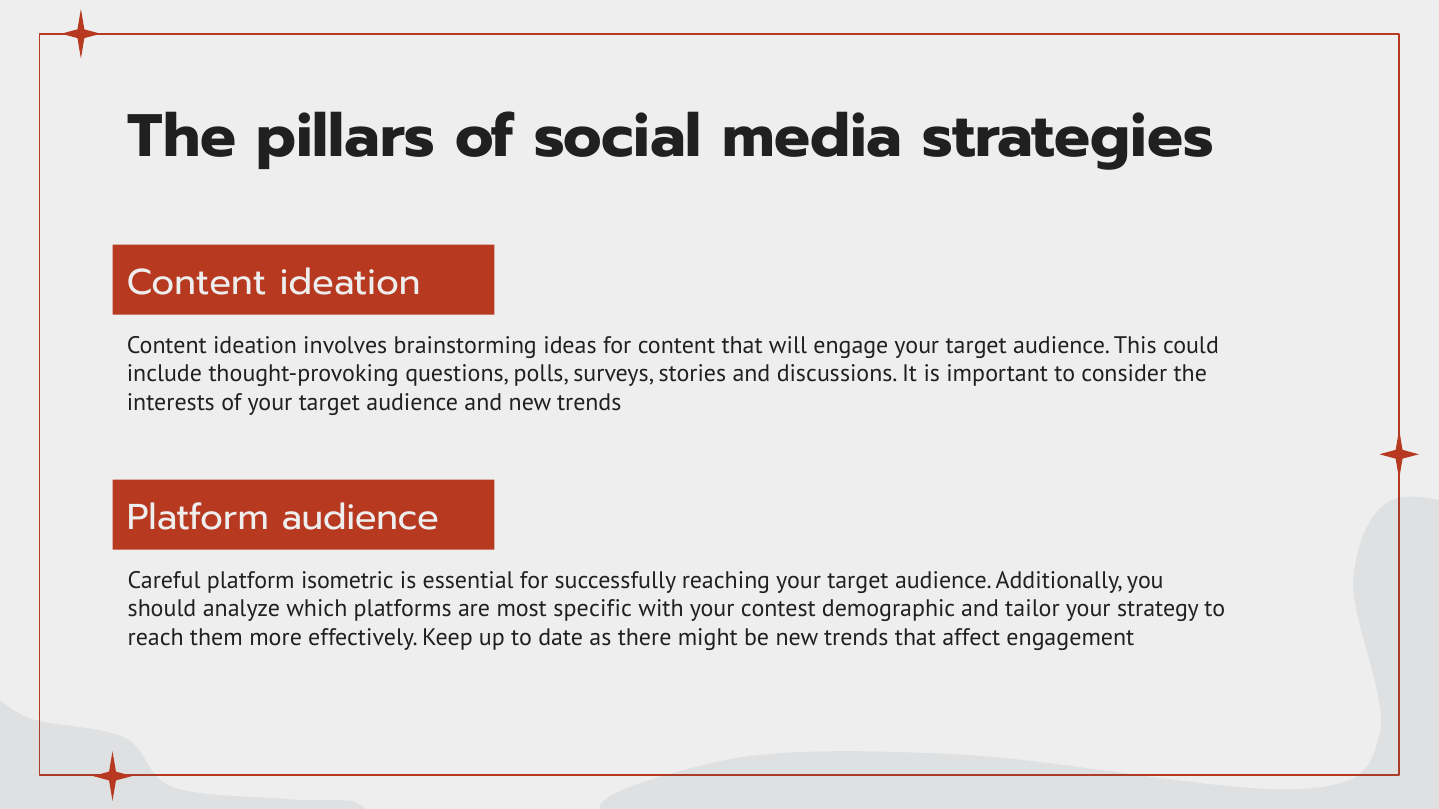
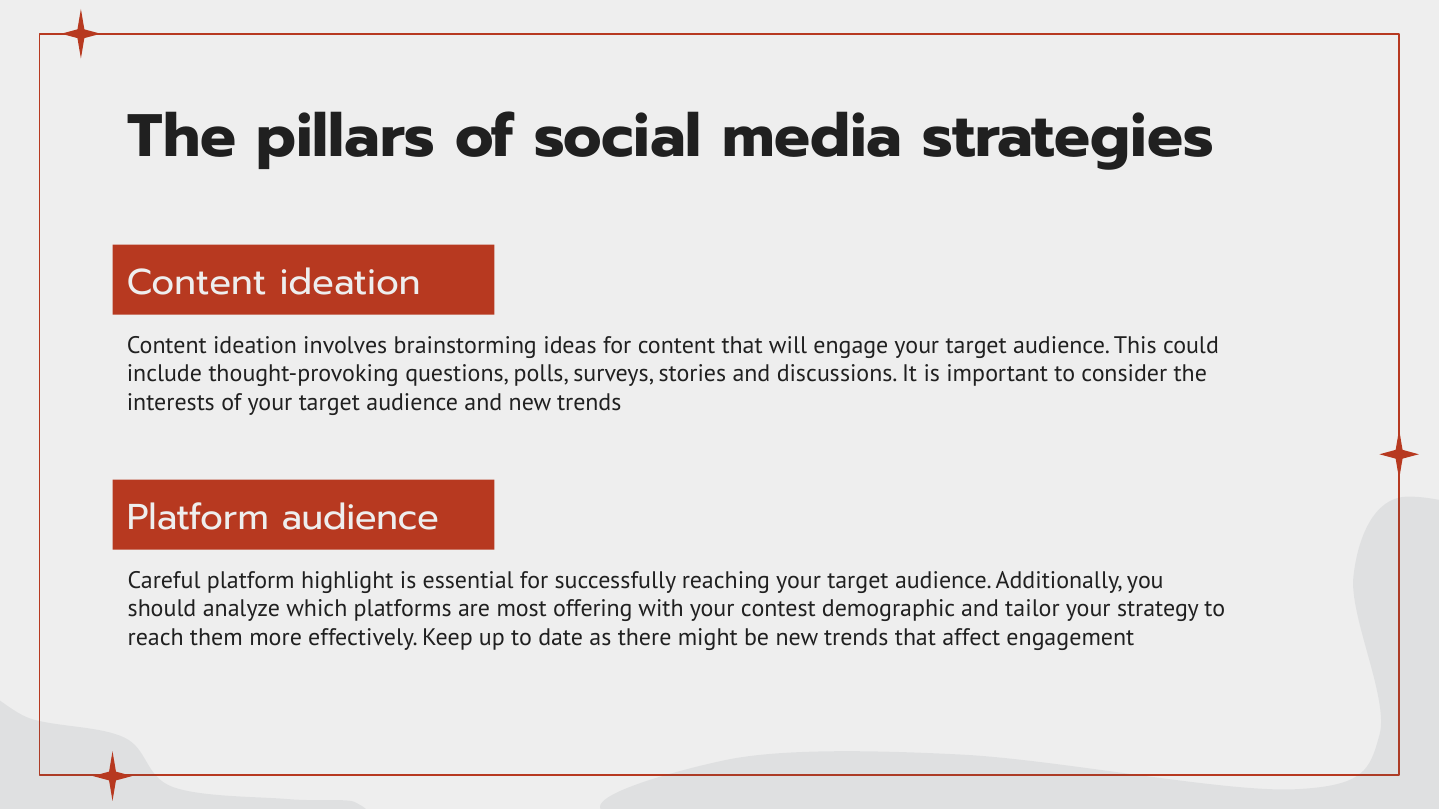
isometric: isometric -> highlight (347, 580)
specific: specific -> offering (593, 609)
